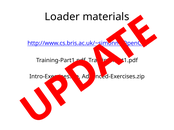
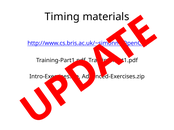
Loader: Loader -> Timing (62, 17)
